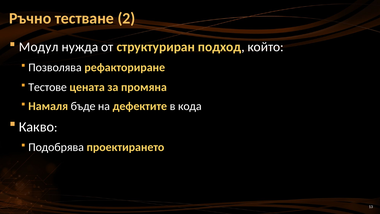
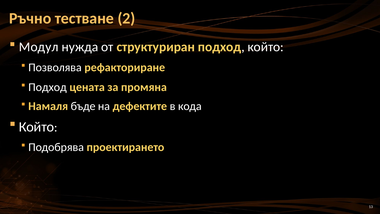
Тестове: Тестове -> Подход (48, 87)
Какво: Какво -> Който (36, 127)
